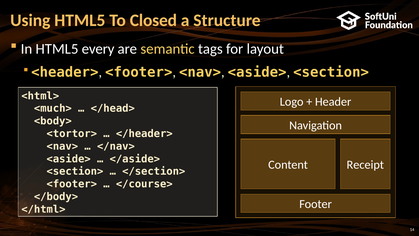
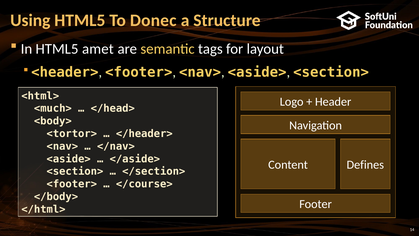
Closed: Closed -> Donec (153, 20)
every: every -> amet (98, 49)
Receipt: Receipt -> Defines (365, 165)
